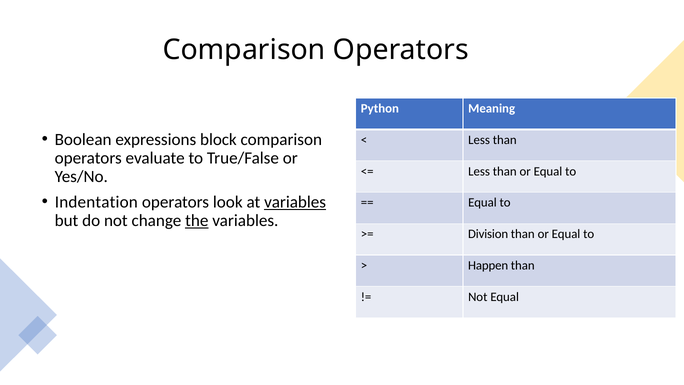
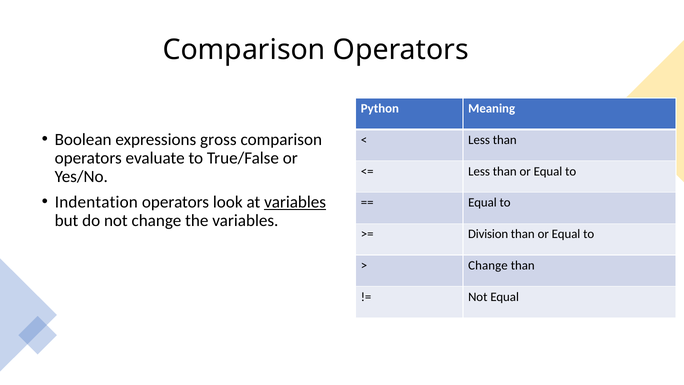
block: block -> gross (218, 139)
the underline: present -> none (197, 220)
Happen: Happen -> Change (488, 265)
